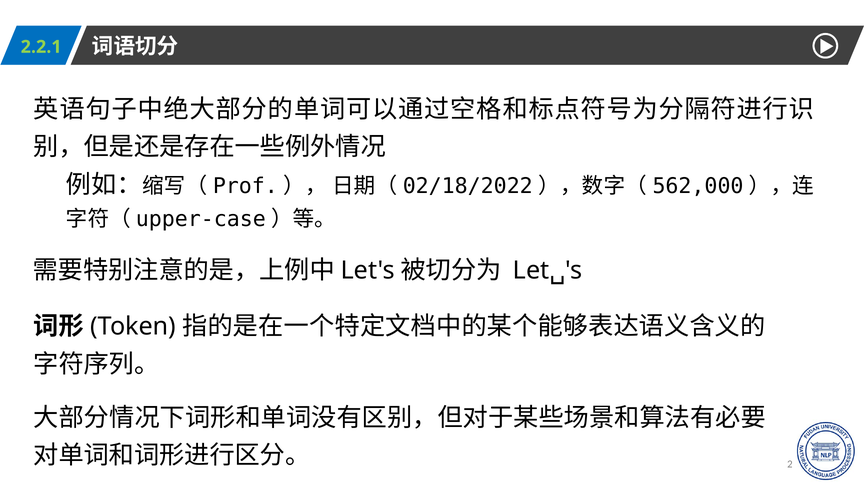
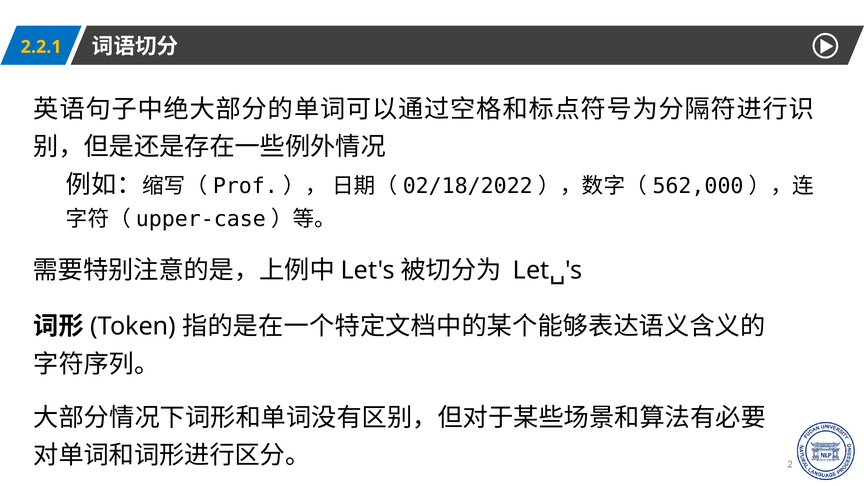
2.2.1 colour: light green -> yellow (41, 47)
